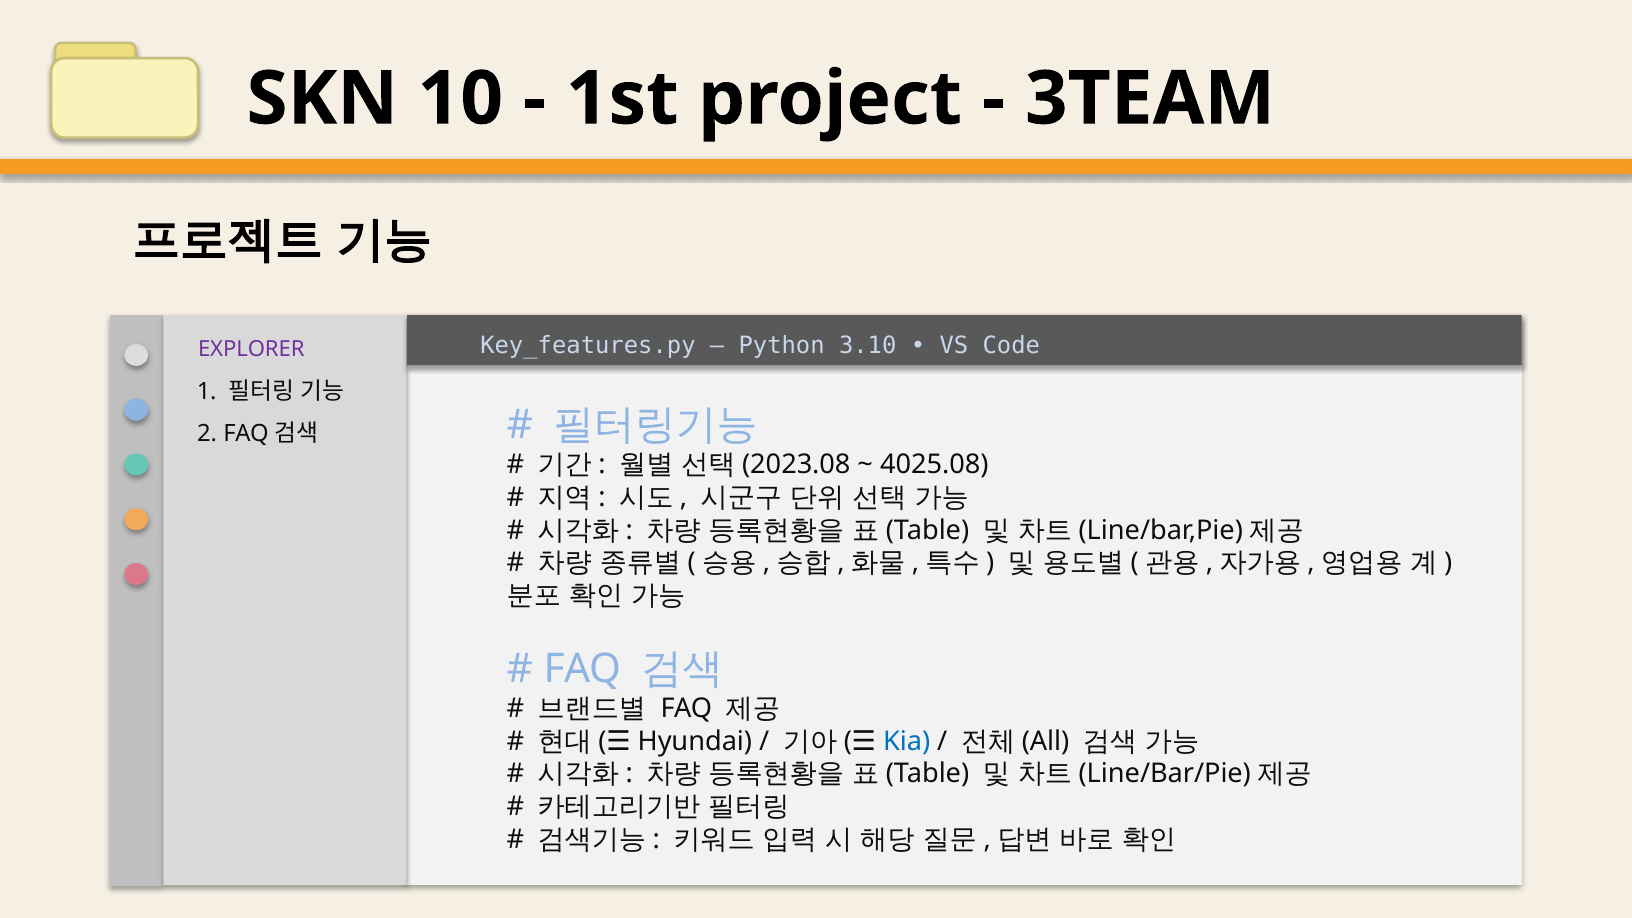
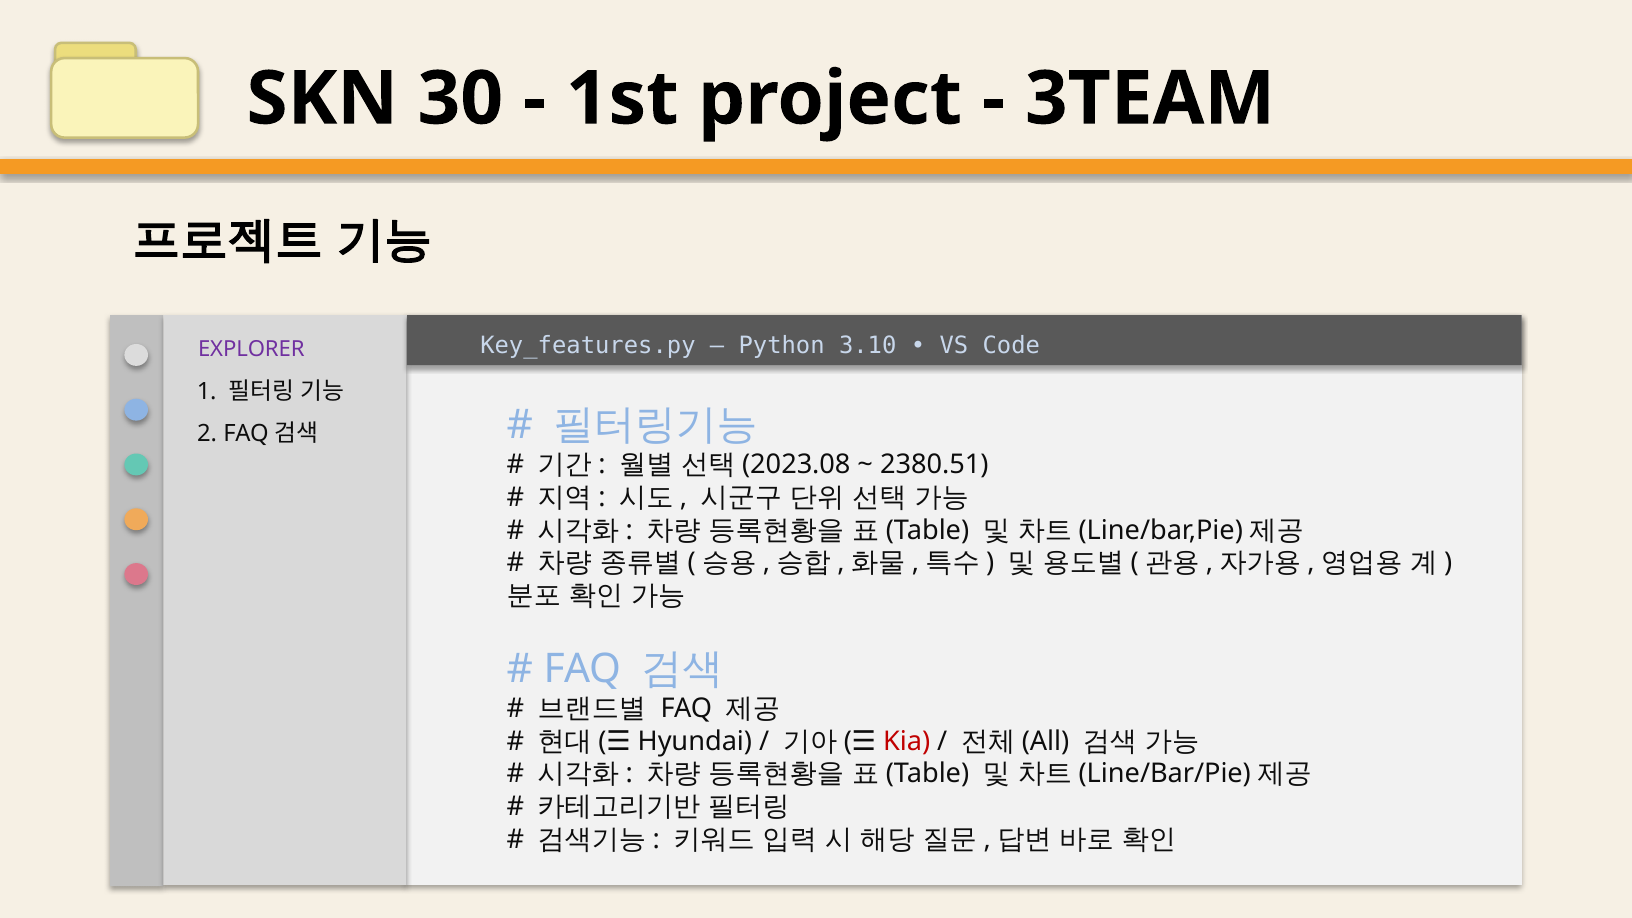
10: 10 -> 30 (460, 99)
4025.08: 4025.08 -> 2380.51 (934, 465)
Kia colour: blue -> red (907, 741)
